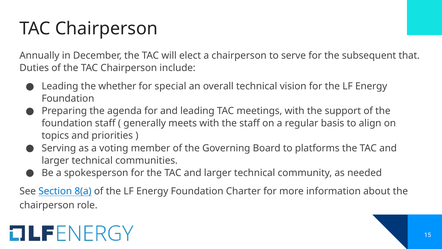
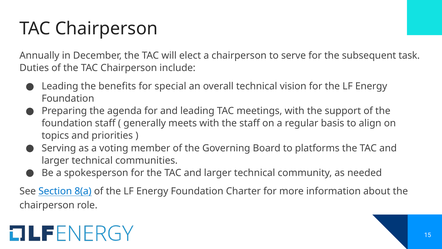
that: that -> task (409, 55)
whether: whether -> benefits (117, 86)
